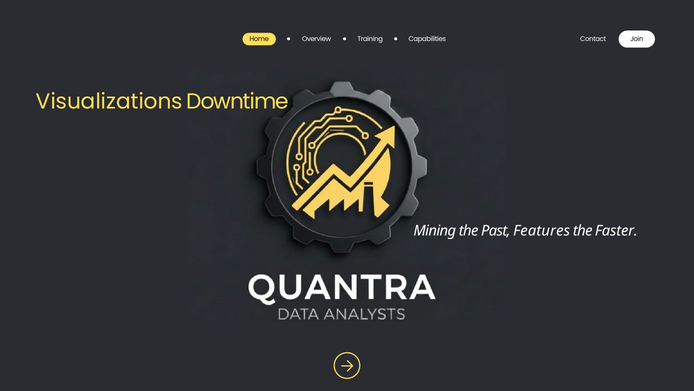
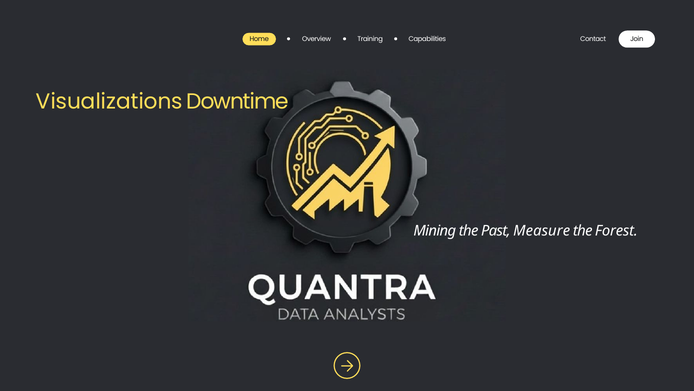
Features: Features -> Measure (542, 231)
Faster: Faster -> Forest (616, 231)
